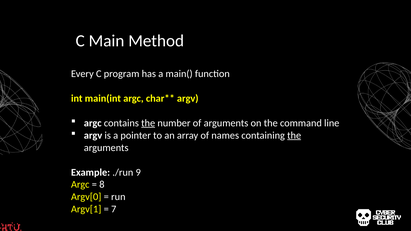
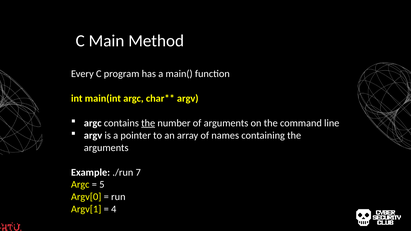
the underline: present -> none (294, 135)
9: 9 -> 7 (138, 172)
8: 8 -> 5 (102, 185)
7: 7 -> 4 (114, 209)
